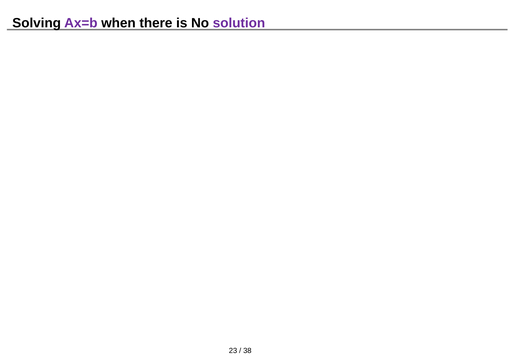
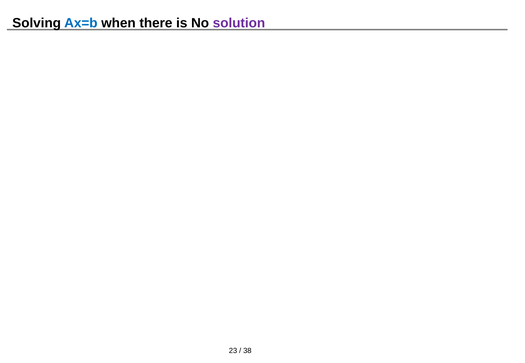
Ax=b colour: purple -> blue (81, 23)
